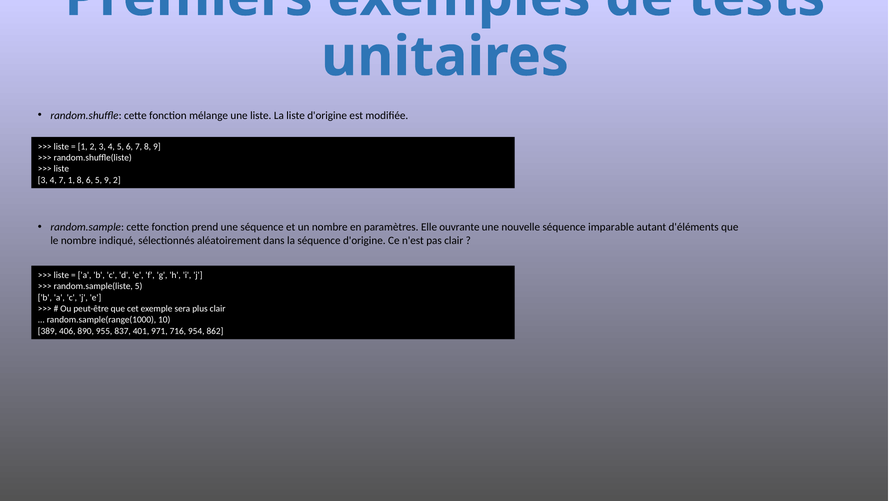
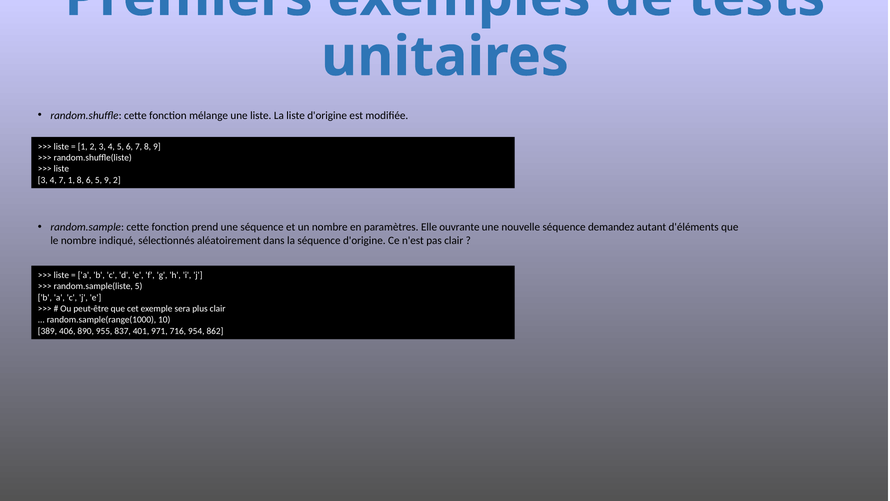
imparable: imparable -> demandez (611, 227)
